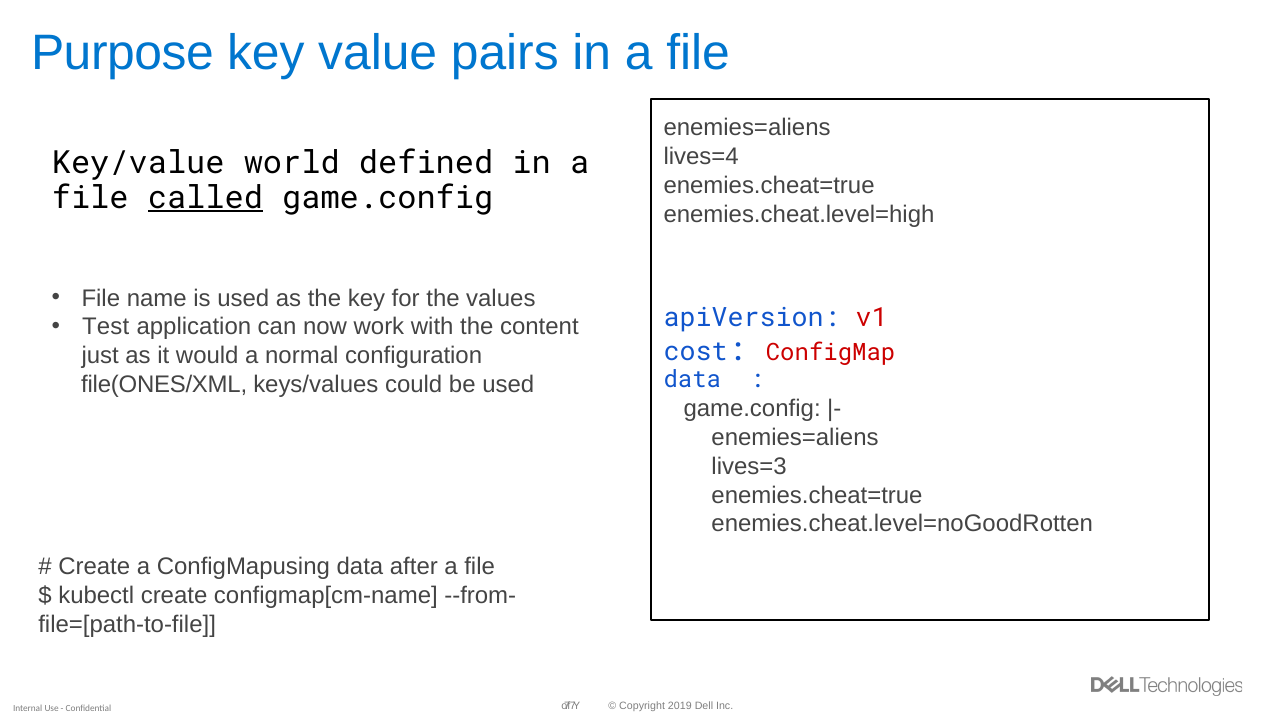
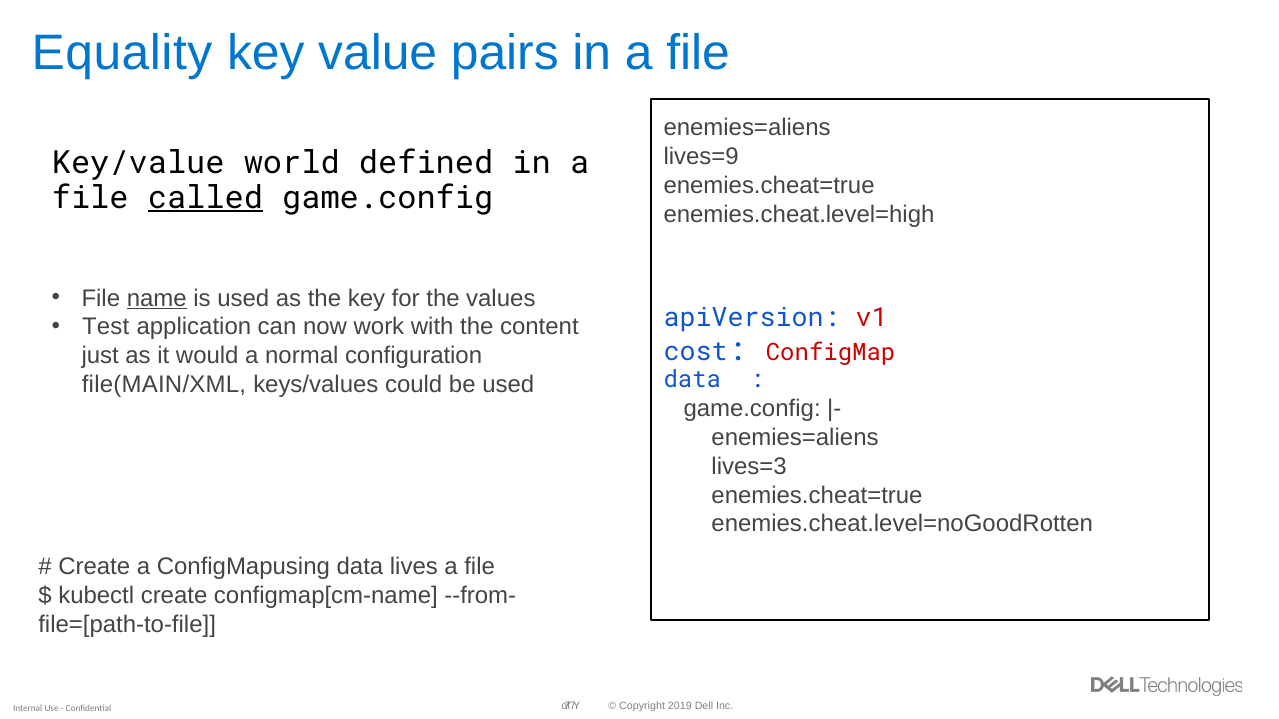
Purpose: Purpose -> Equality (122, 54)
lives=4: lives=4 -> lives=9 (701, 157)
name underline: none -> present (157, 298)
file(ONES/XML: file(ONES/XML -> file(MAIN/XML (164, 385)
after: after -> lives (414, 567)
